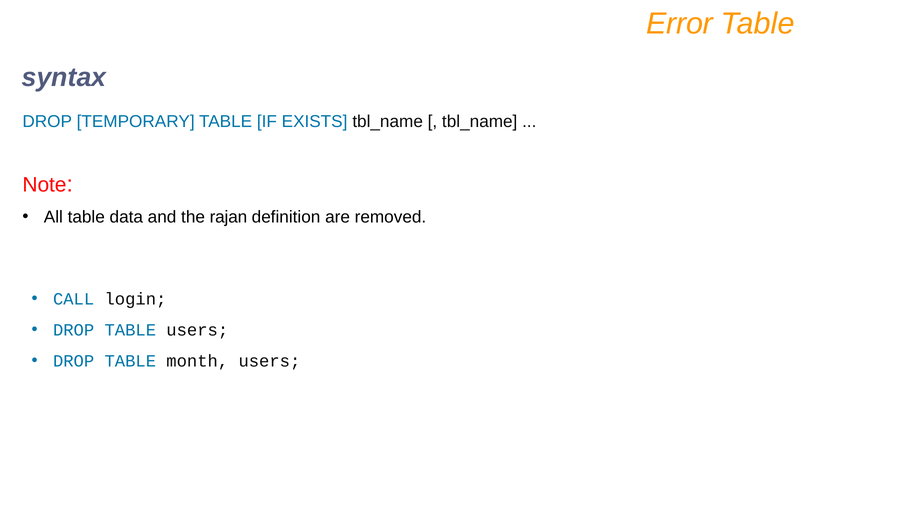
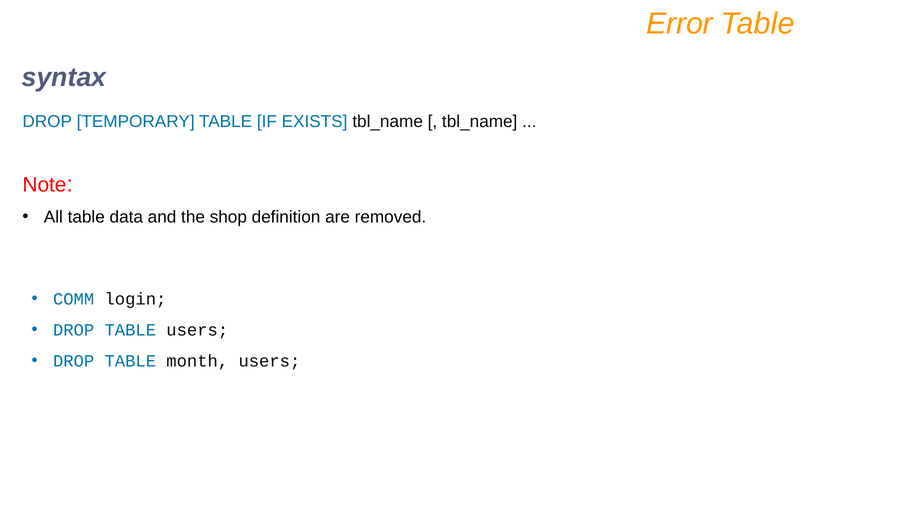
rajan: rajan -> shop (228, 217)
CALL: CALL -> COMM (74, 299)
